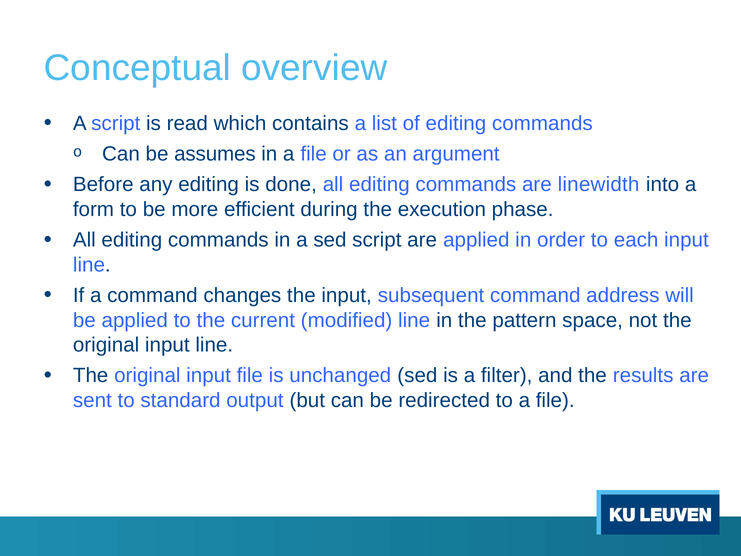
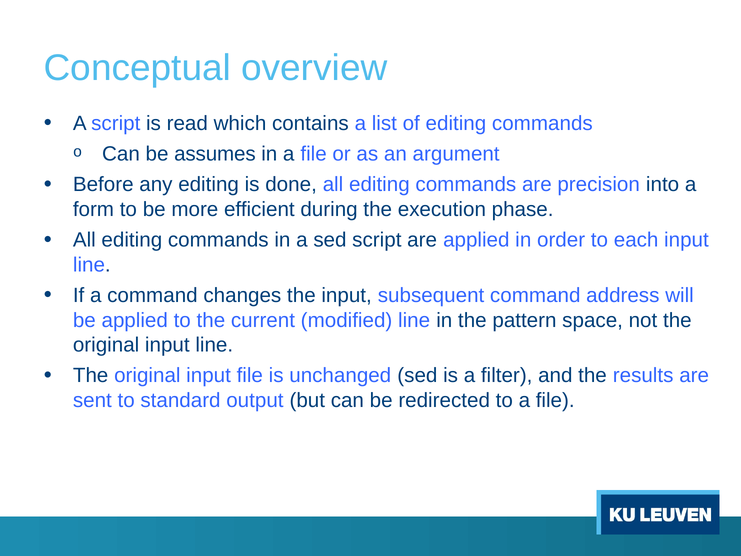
linewidth: linewidth -> precision (599, 185)
